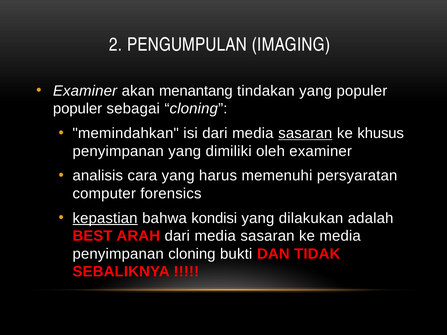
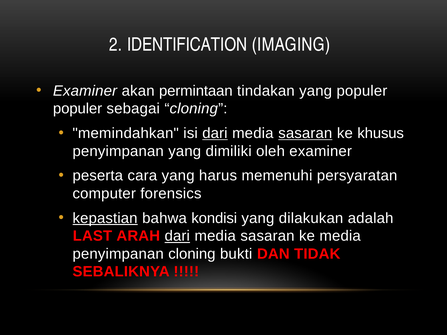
PENGUMPULAN: PENGUMPULAN -> IDENTIFICATION (187, 45)
menantang: menantang -> permintaan (196, 91)
dari underline: none -> present (215, 133)
analisis: analisis -> peserta (98, 176)
BEST: BEST -> LAST (92, 236)
dari underline: none -> present (177, 236)
